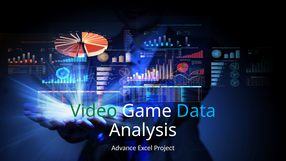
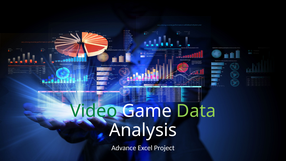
Data colour: light blue -> light green (196, 111)
